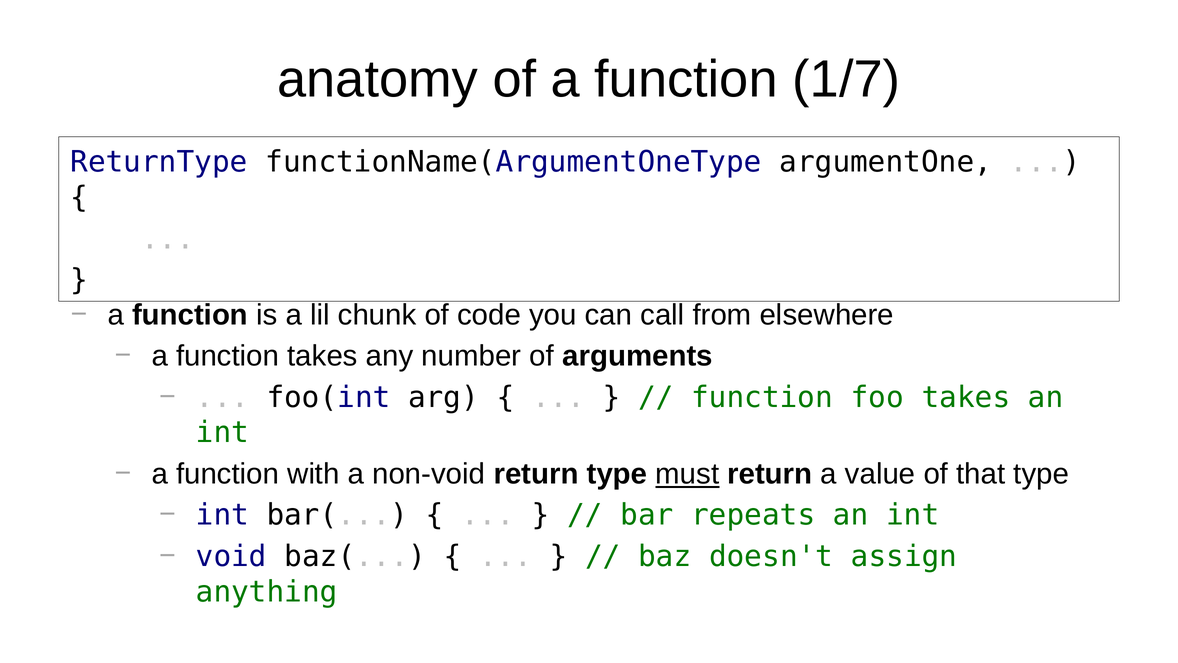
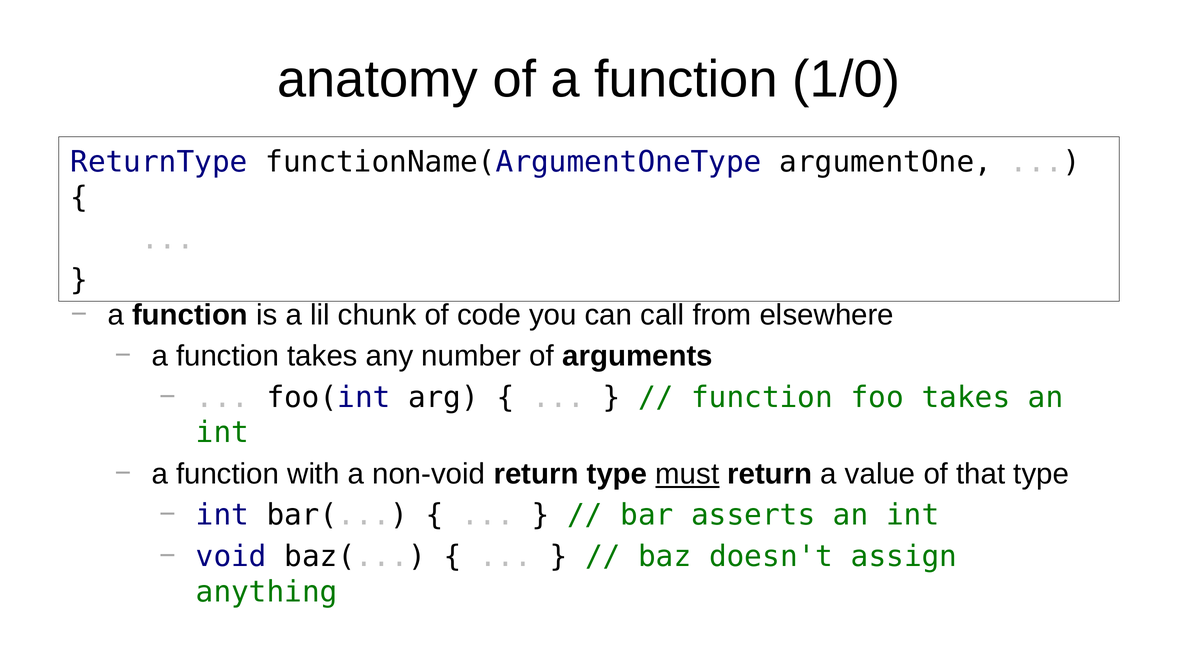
1/7: 1/7 -> 1/0 (846, 79)
repeats: repeats -> asserts (753, 515)
